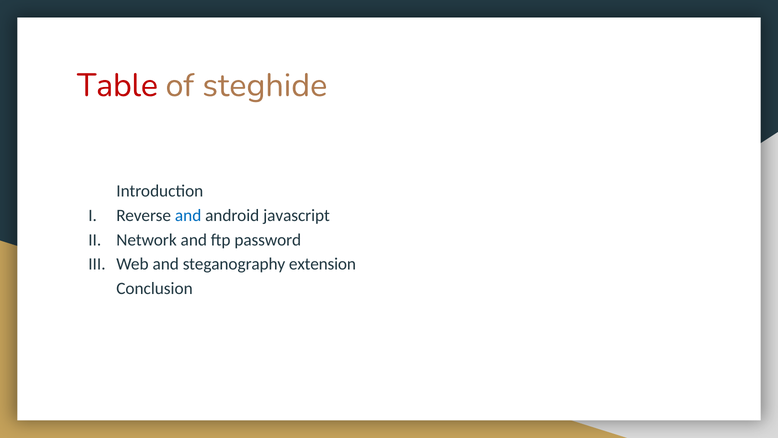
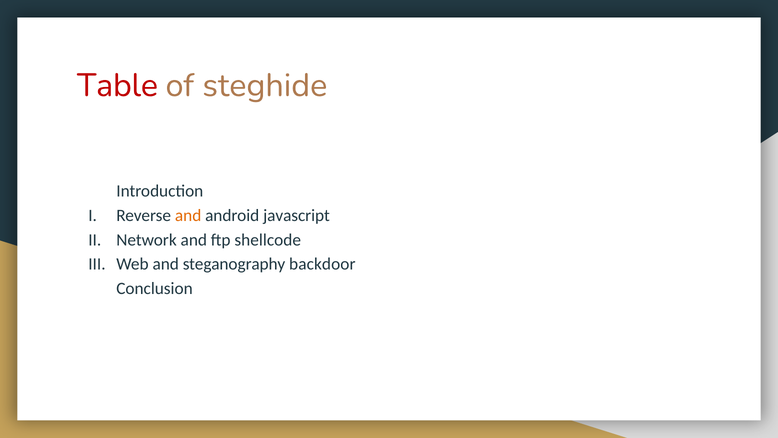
and colour: blue -> orange (188, 215)
password: password -> shellcode (268, 240)
extension: extension -> backdoor (322, 264)
